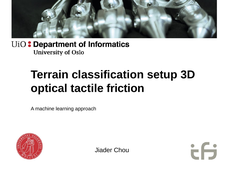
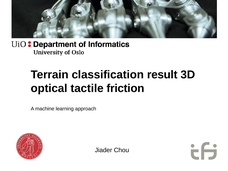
setup: setup -> result (162, 75)
